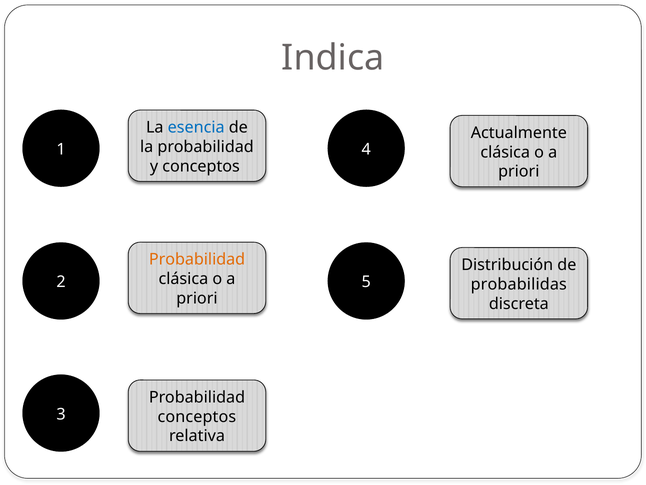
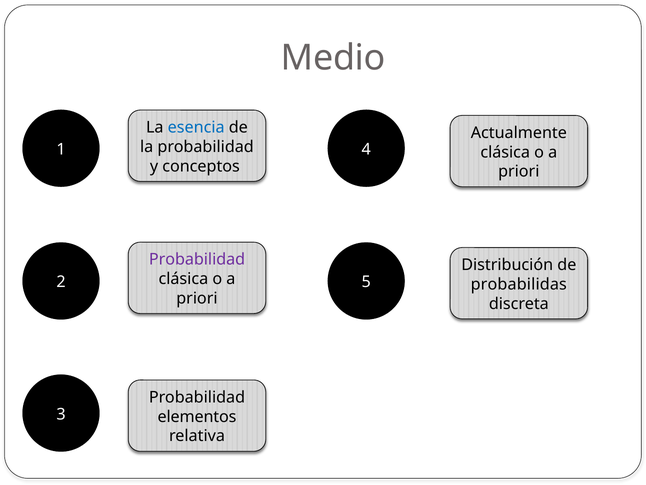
Indica: Indica -> Medio (333, 58)
Probabilidad colour: orange -> purple (197, 259)
conceptos: conceptos -> elementos (197, 416)
